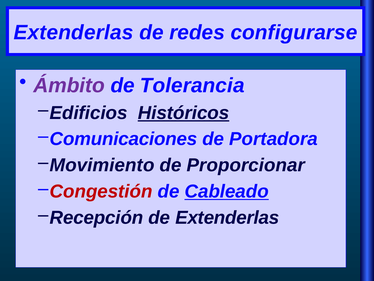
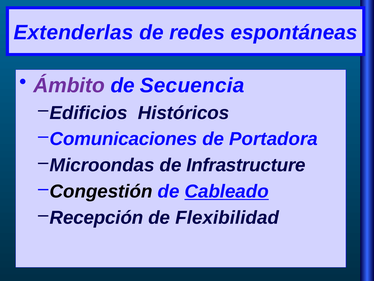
configurarse: configurarse -> espontáneas (294, 33)
Tolerancia: Tolerancia -> Secuencia (192, 85)
Históricos underline: present -> none (184, 113)
Movimiento: Movimiento -> Microondas (102, 165)
Proporcionar: Proporcionar -> Infrastructure (246, 165)
Congestión colour: red -> black (101, 191)
de Extenderlas: Extenderlas -> Flexibilidad (227, 217)
